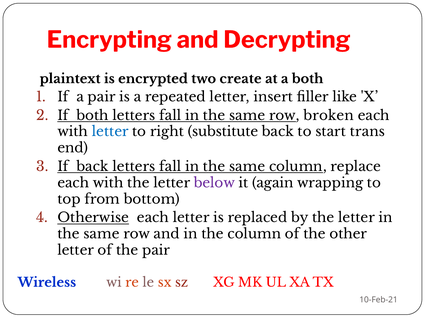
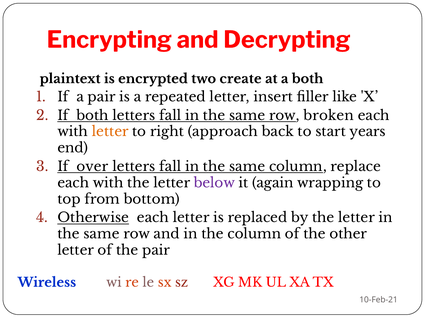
letter colour: blue -> orange (110, 132)
substitute: substitute -> approach (223, 132)
trans: trans -> years (368, 132)
If back: back -> over (92, 166)
